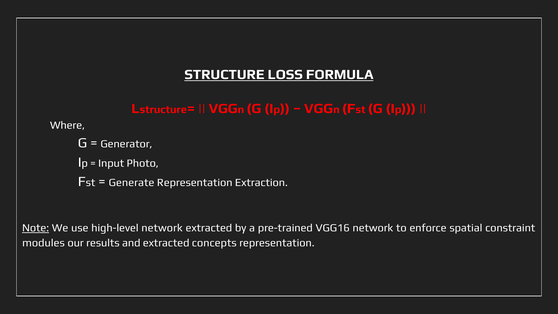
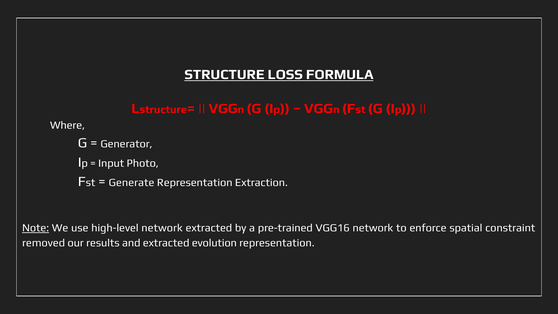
modules: modules -> removed (44, 243)
concepts: concepts -> evolution (214, 243)
